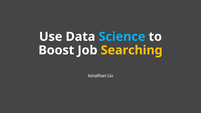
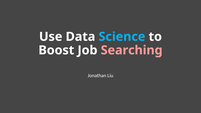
Searching colour: yellow -> pink (132, 50)
